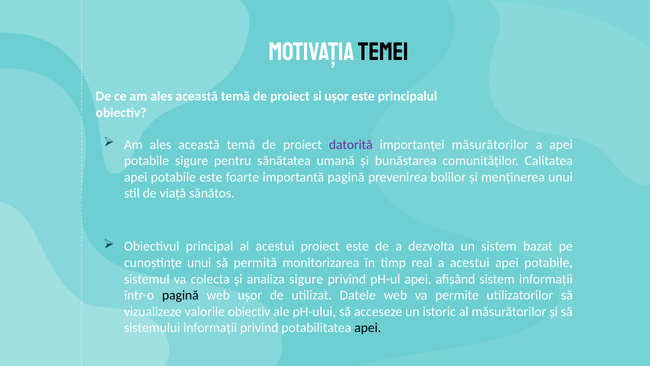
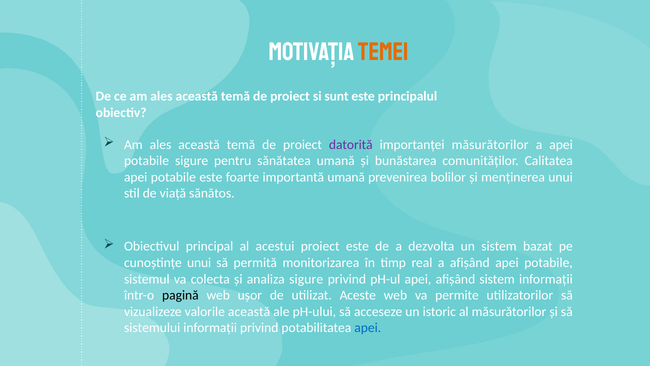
temei colour: black -> orange (384, 52)
si ușor: ușor -> sunt (337, 96)
importantă pagină: pagină -> umană (346, 177)
a acestui: acestui -> afișând (470, 263)
Datele: Datele -> Aceste (358, 295)
valorile obiectiv: obiectiv -> această (249, 311)
apei colour: black -> blue (368, 328)
